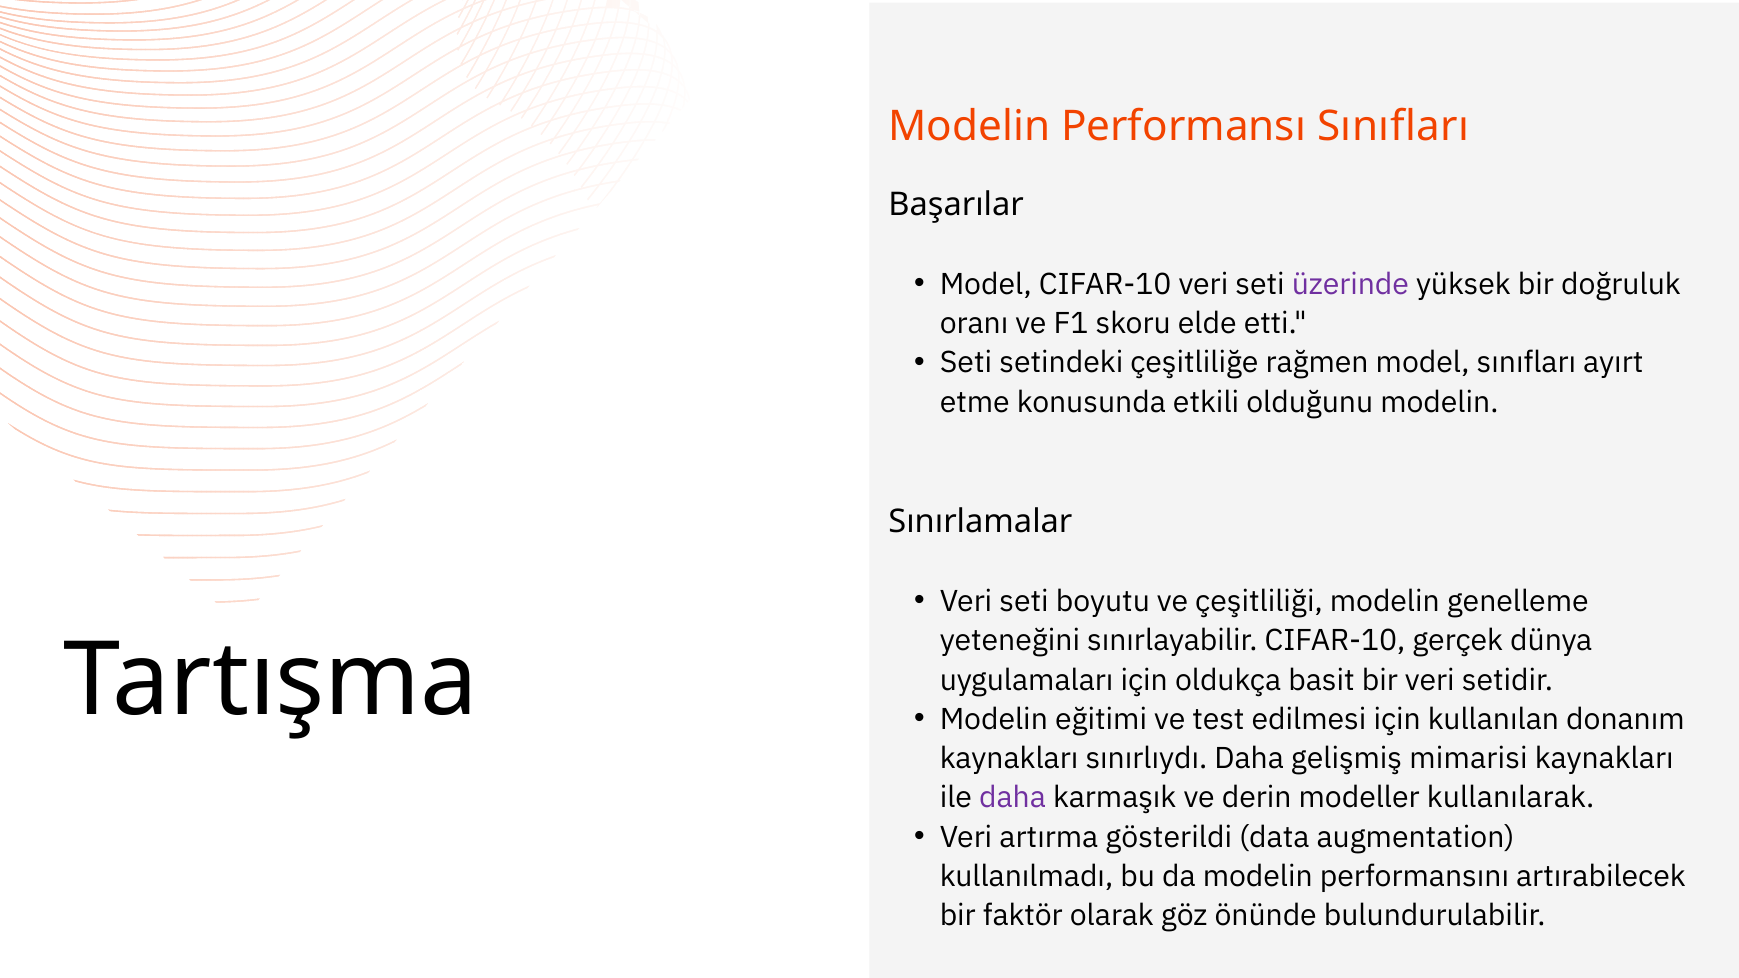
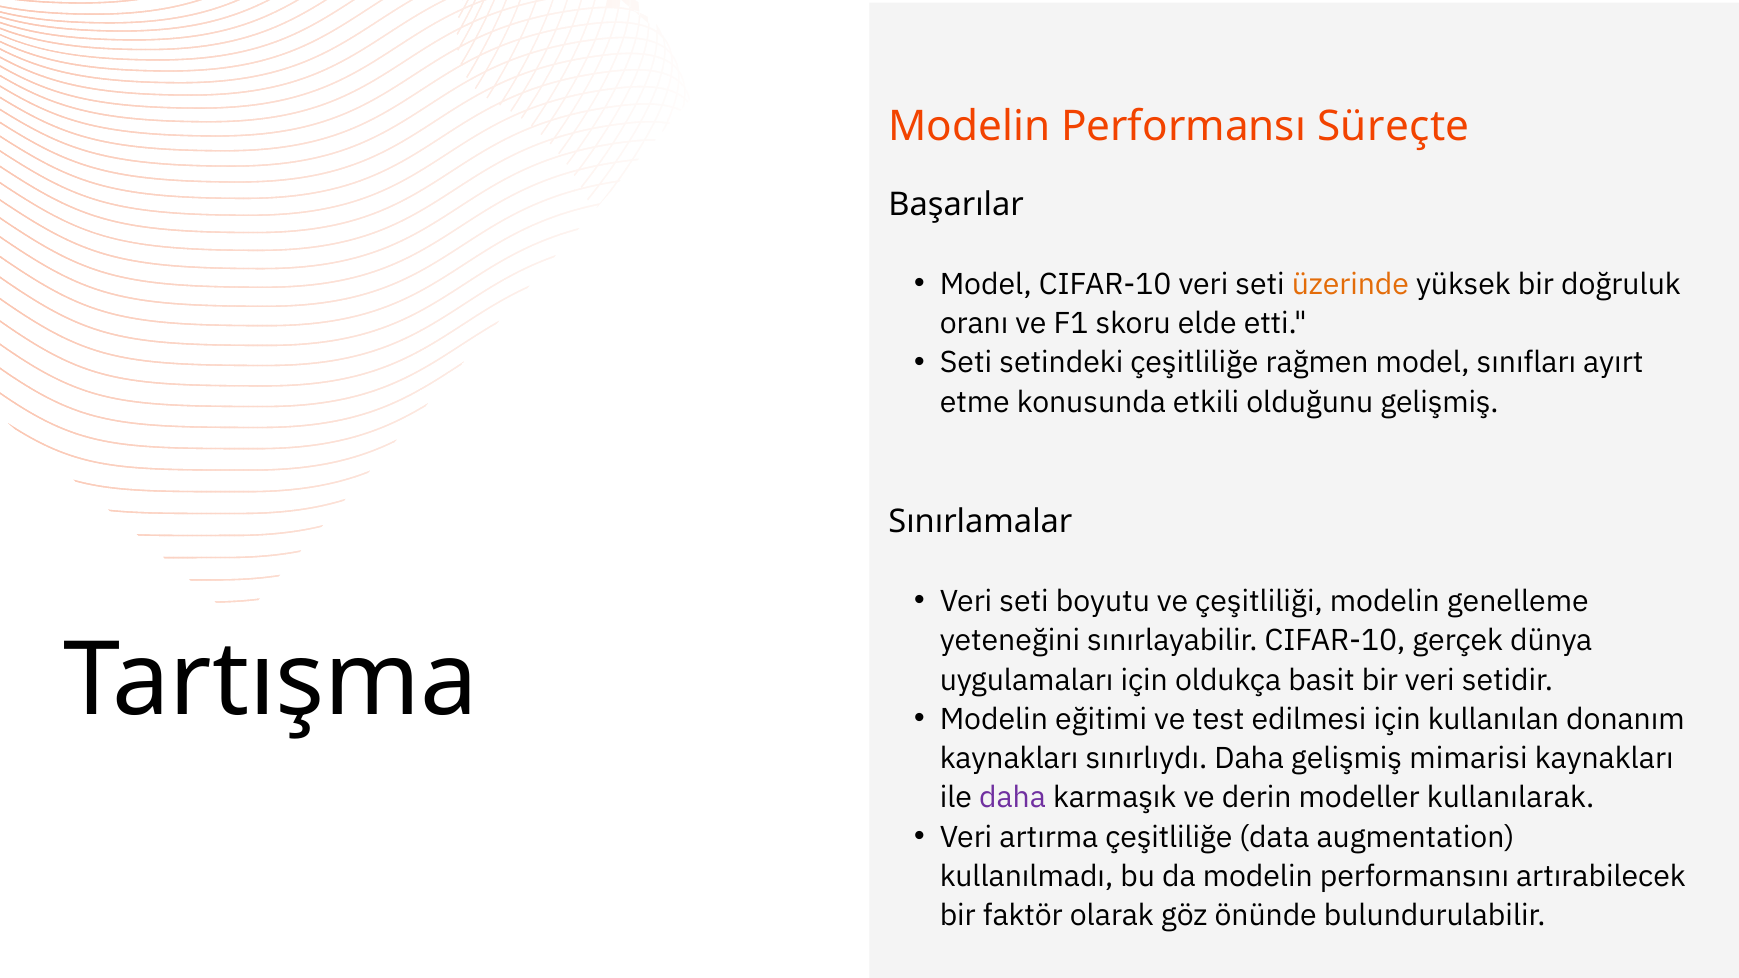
Performansı Sınıfları: Sınıfları -> Süreçte (1393, 127)
üzerinde colour: purple -> orange (1350, 285)
olduğunu modelin: modelin -> gelişmiş (1439, 402)
artırma gösterildi: gösterildi -> çeşitliliğe (1169, 837)
